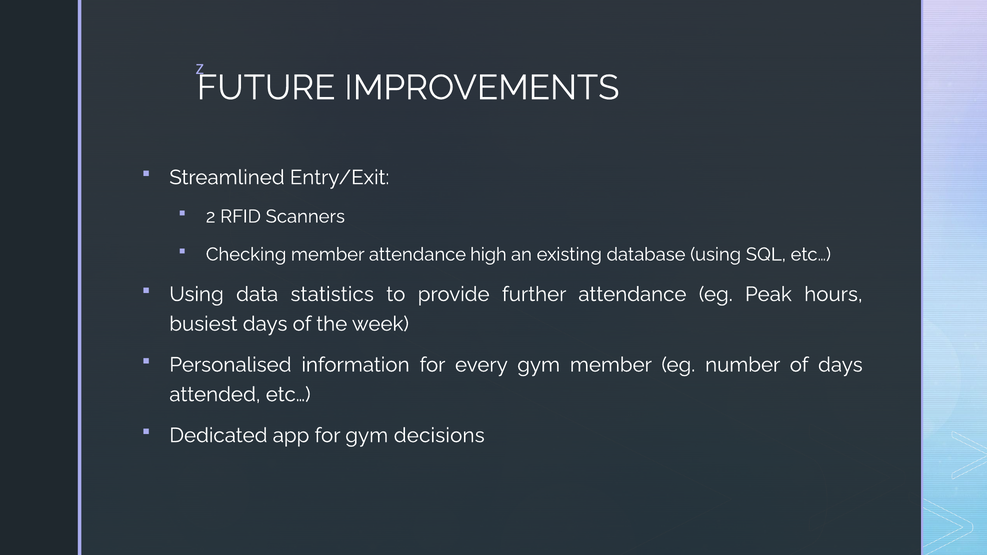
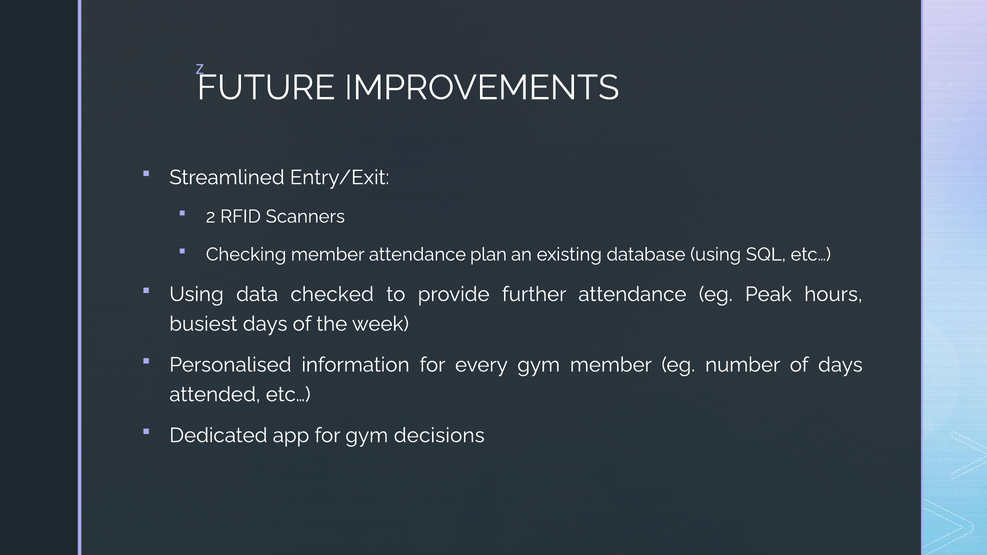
high: high -> plan (488, 254)
statistics: statistics -> checked (332, 294)
